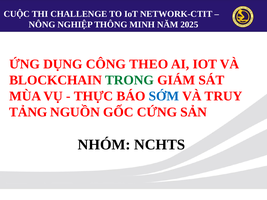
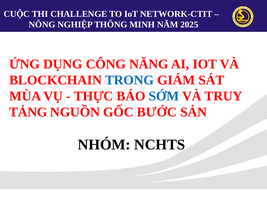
THEO: THEO -> NĂNG (149, 64)
TRONG colour: green -> blue (129, 80)
CỨNG: CỨNG -> BƯỚC (157, 112)
